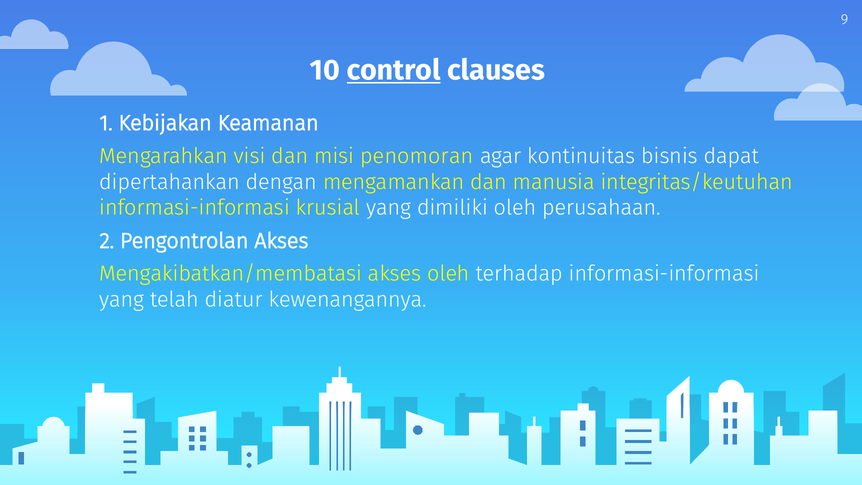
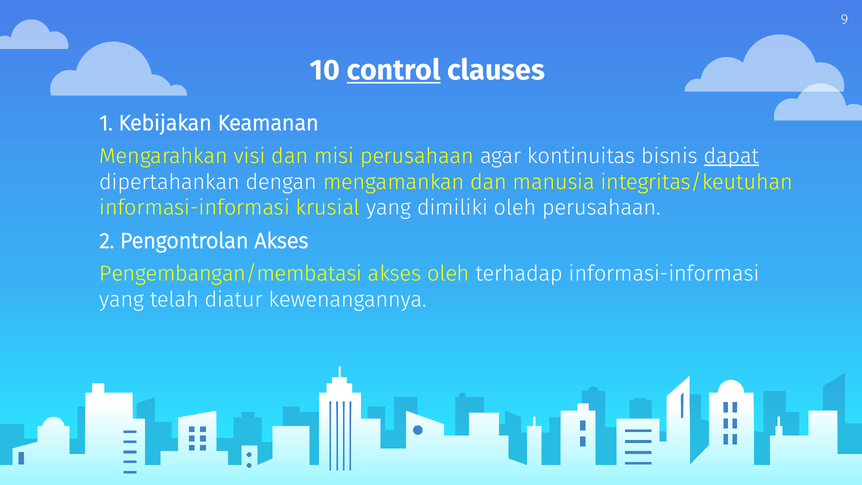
misi penomoran: penomoran -> perusahaan (417, 156)
dapat underline: none -> present (732, 156)
Mengakibatkan/membatasi: Mengakibatkan/membatasi -> Pengembangan/membatasi (231, 274)
